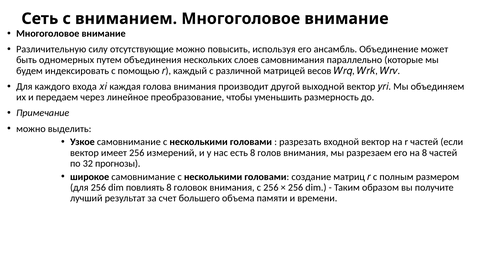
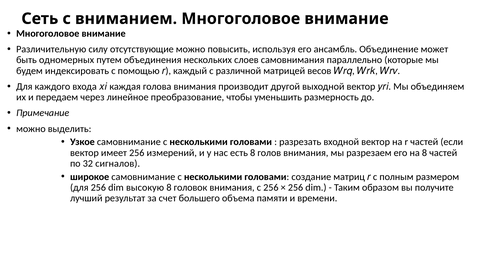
прогнозы: прогнозы -> сигналов (118, 164)
повлиять: повлиять -> высокую (145, 188)
